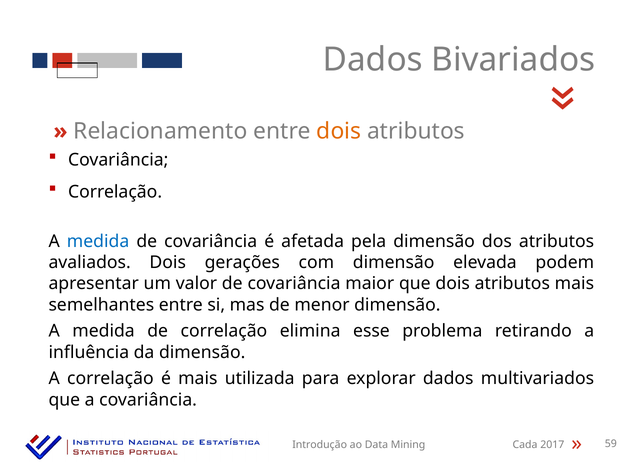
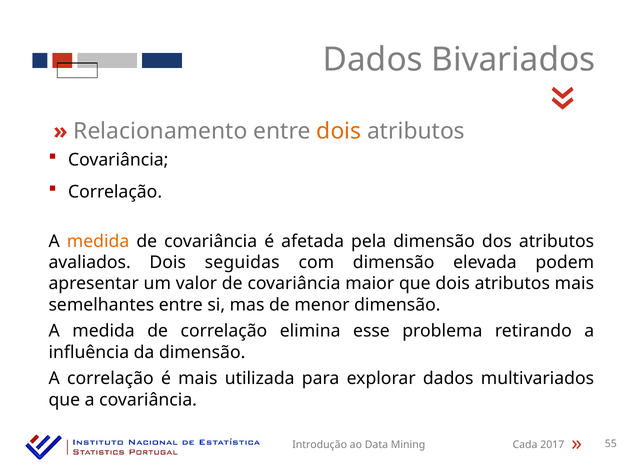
medida colour: blue -> orange (98, 241)
gerações: gerações -> seguidas (242, 262)
59: 59 -> 55 (611, 443)
